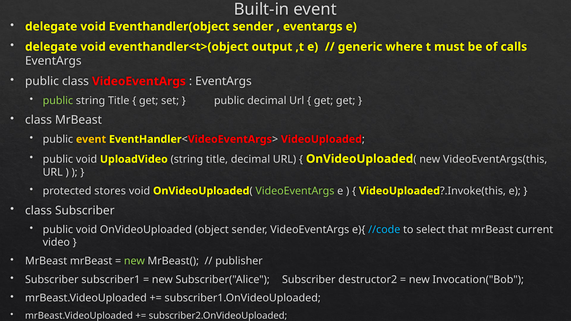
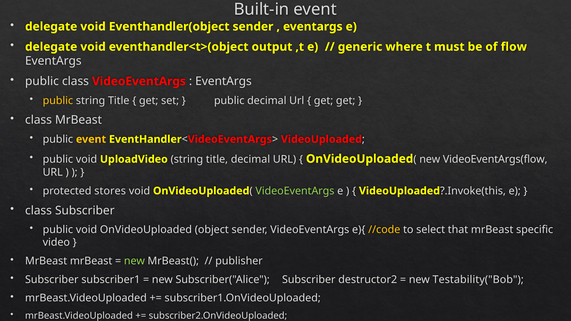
calls: calls -> flow (514, 47)
public colour: light green -> yellow (58, 101)
VideoEventArgs(this: VideoEventArgs(this -> VideoEventArgs(flow (495, 159)
//code colour: light blue -> yellow (384, 230)
current: current -> specific (535, 230)
Invocation("Bob: Invocation("Bob -> Testability("Bob (478, 280)
